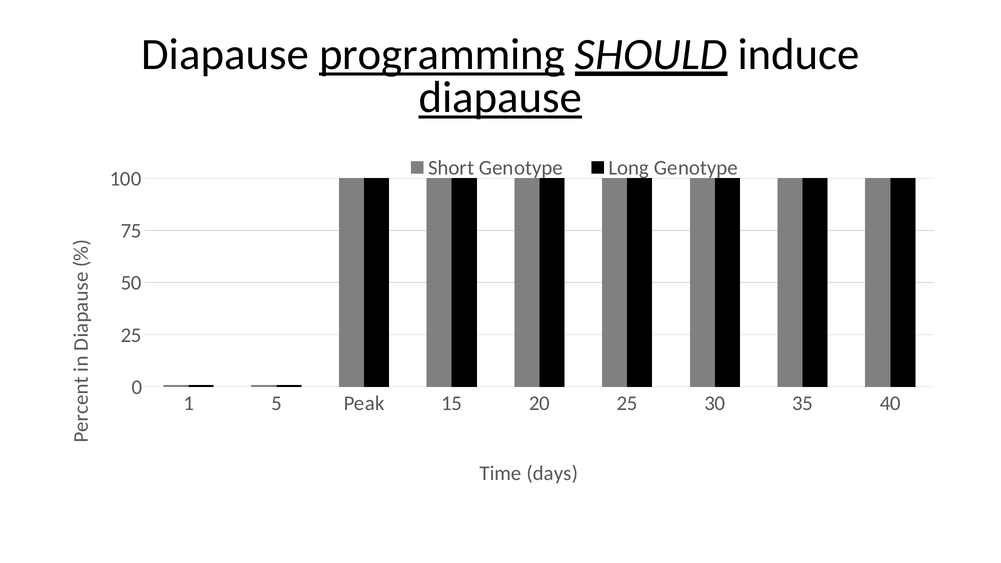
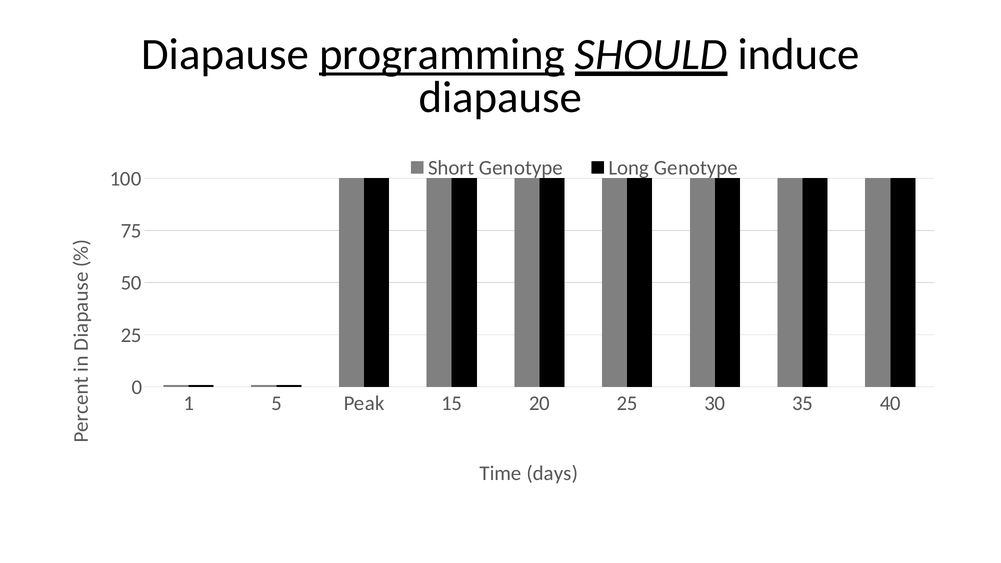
diapause underline: present -> none (500, 98)
